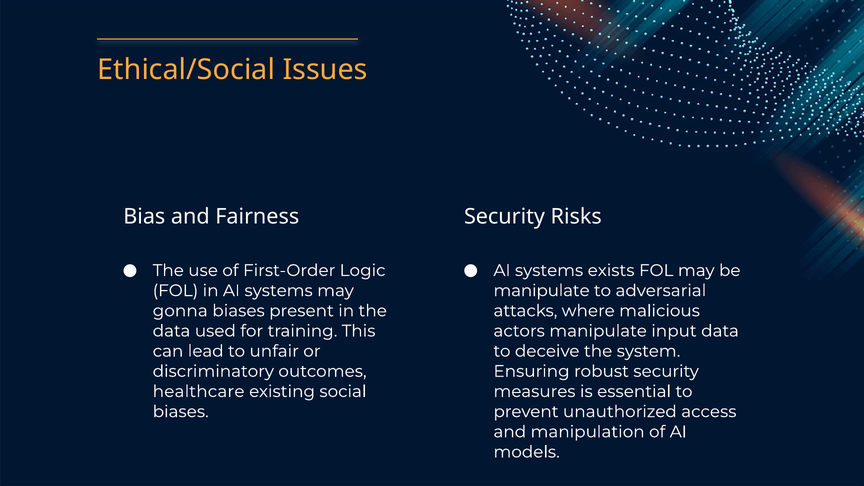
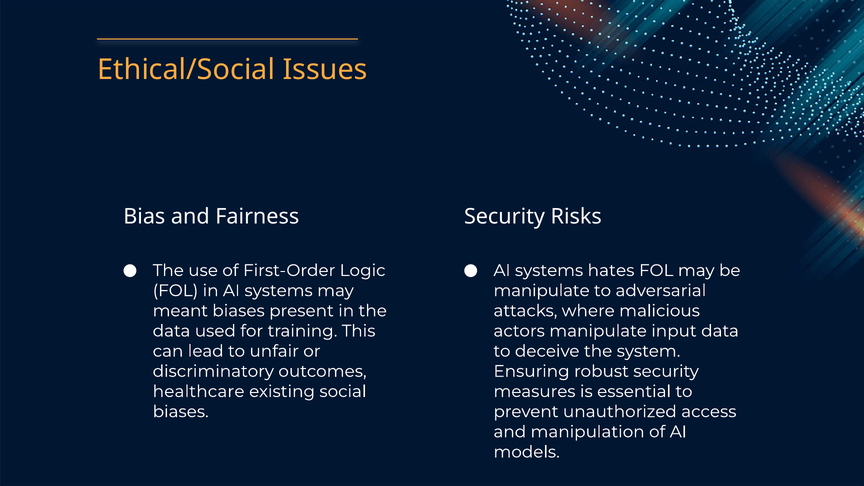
exists: exists -> hates (611, 270)
gonna: gonna -> meant (180, 311)
